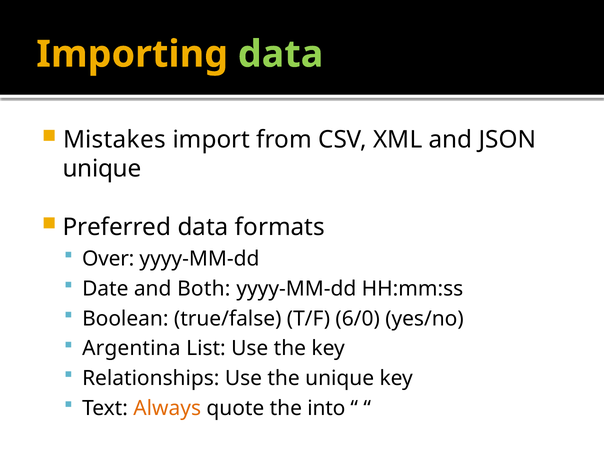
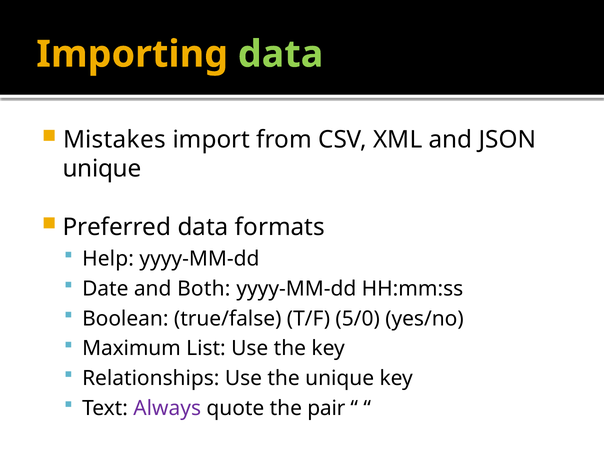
Over: Over -> Help (108, 259)
6/0: 6/0 -> 5/0 (358, 319)
Argentina: Argentina -> Maximum (131, 348)
Always colour: orange -> purple (167, 408)
into: into -> pair (326, 408)
